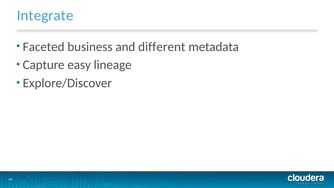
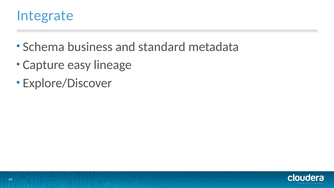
Faceted: Faceted -> Schema (44, 47)
different: different -> standard (162, 47)
